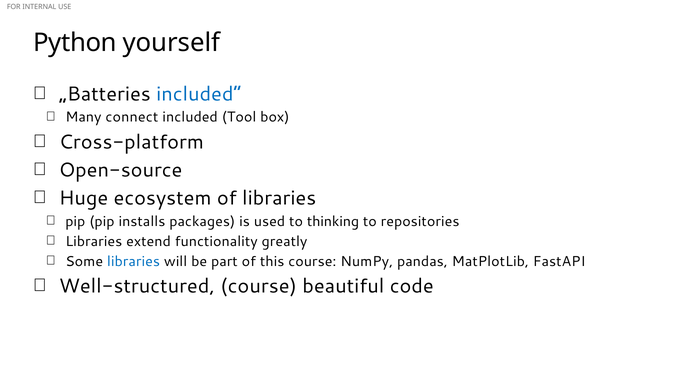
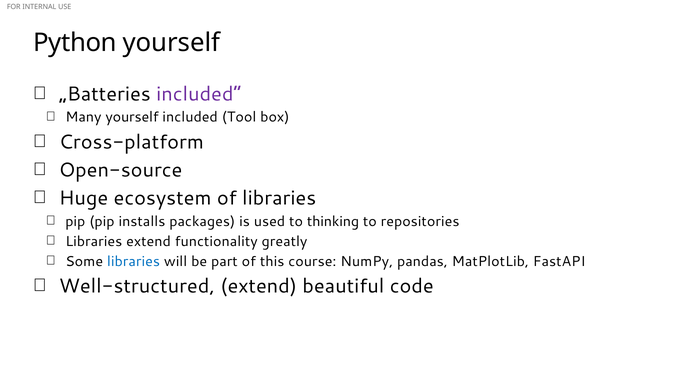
included“ colour: blue -> purple (199, 94)
Many connect: connect -> yourself (132, 117)
Well-structured course: course -> extend (259, 287)
